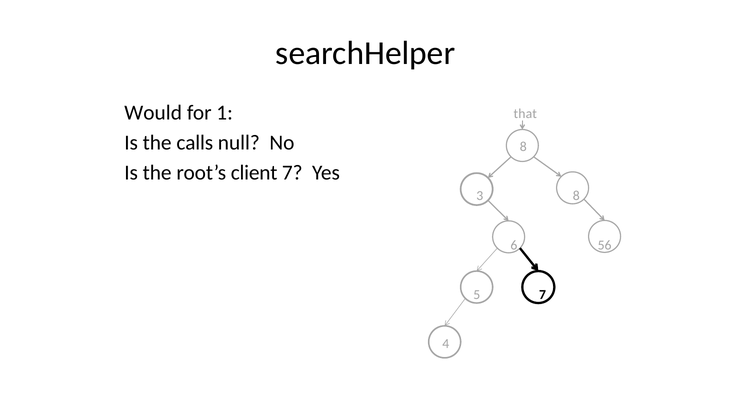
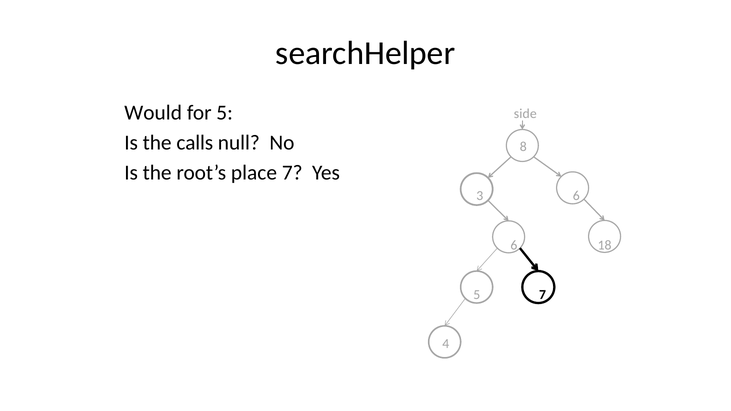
for 1: 1 -> 5 (225, 113)
that: that -> side (525, 114)
client: client -> place (254, 173)
3 8: 8 -> 6 (576, 196)
56: 56 -> 18 (605, 245)
